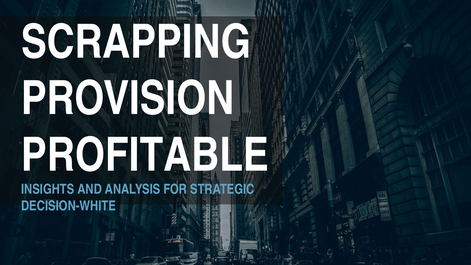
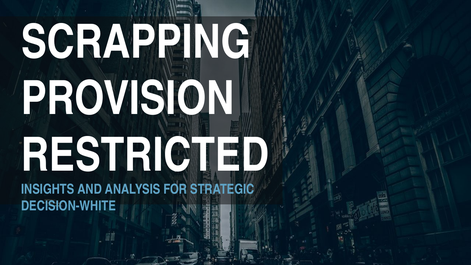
PROFITABLE: PROFITABLE -> RESTRICTED (145, 155)
